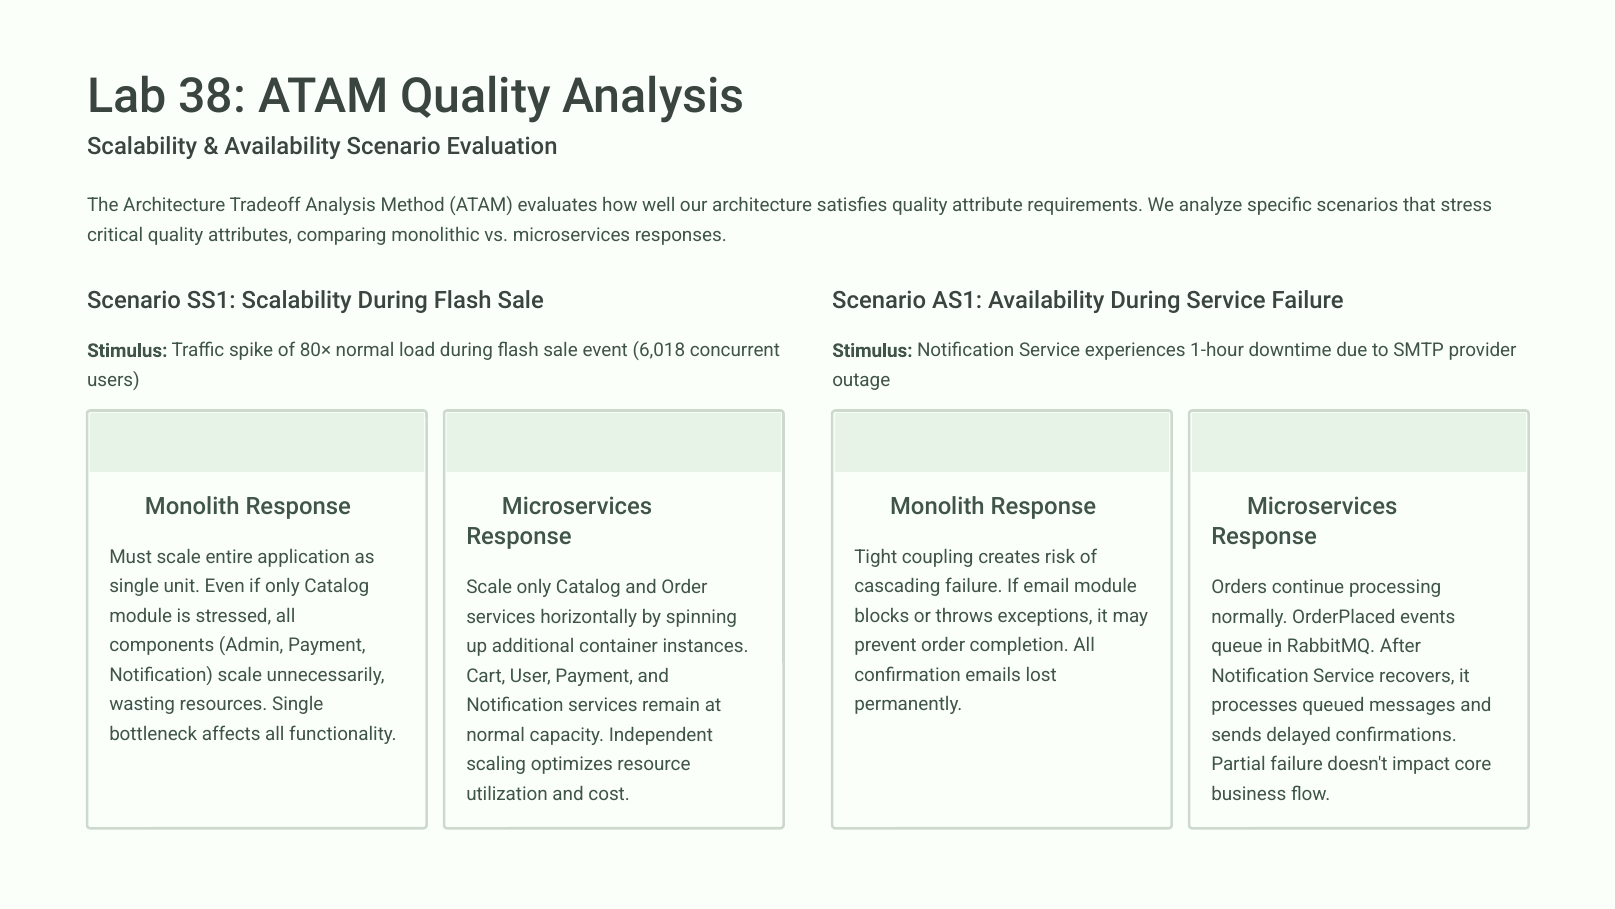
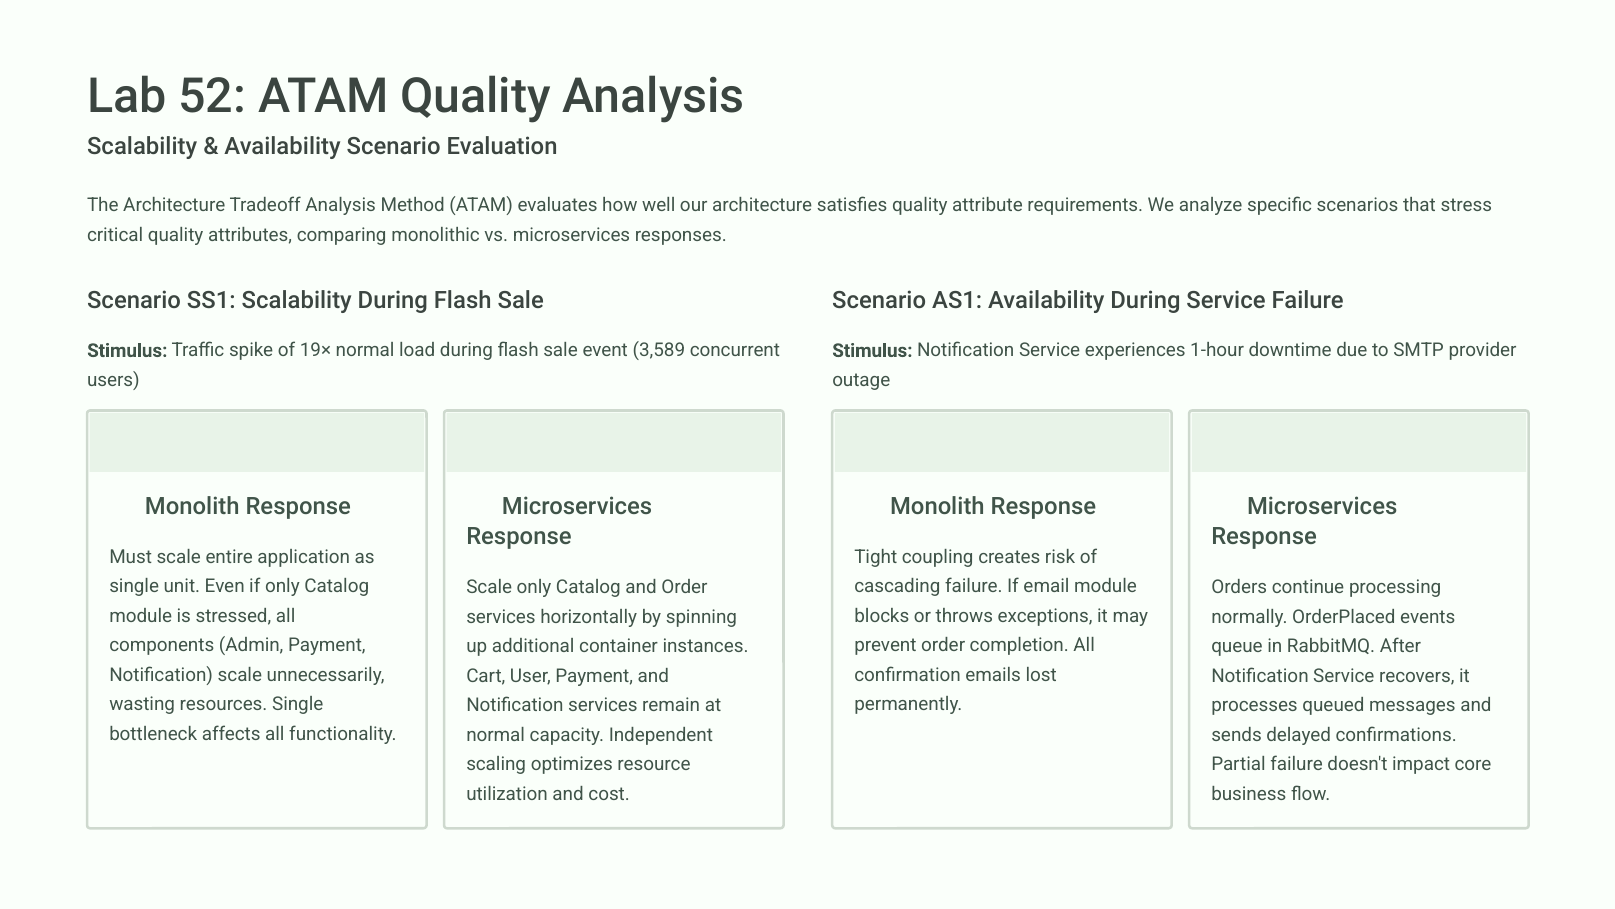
38: 38 -> 52 (212, 96)
80×: 80× -> 19× (315, 350)
6,018: 6,018 -> 3,589 (659, 350)
